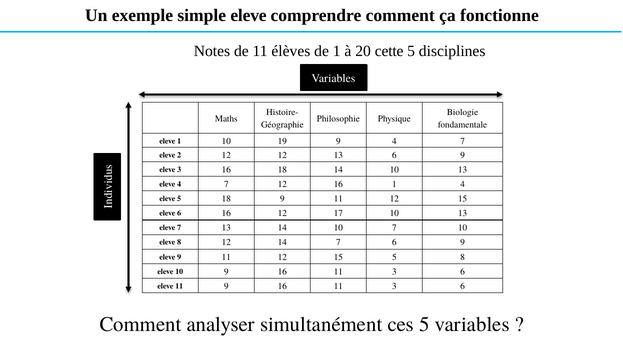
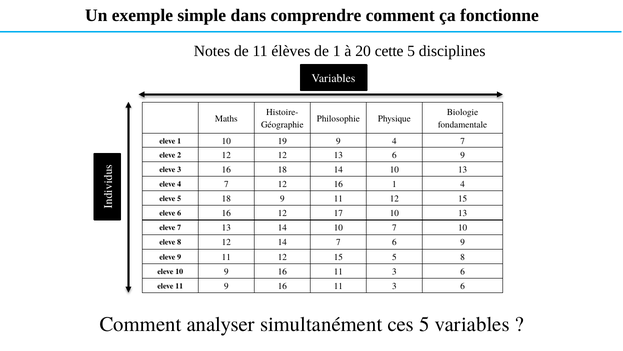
simple eleve: eleve -> dans (248, 15)
